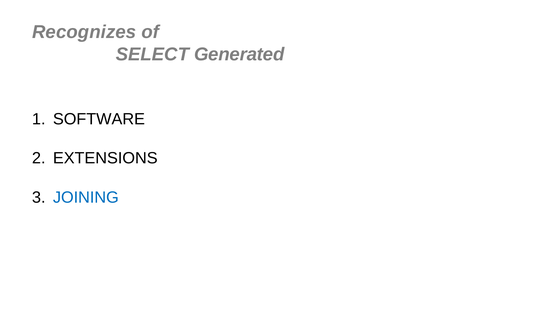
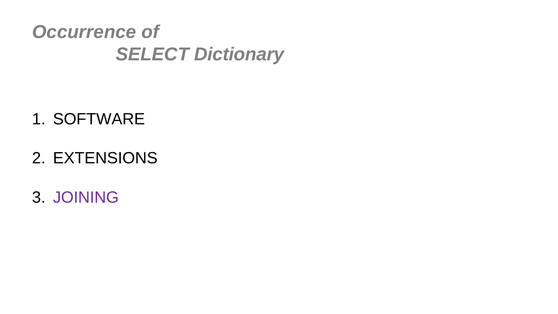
Recognizes: Recognizes -> Occurrence (84, 32)
Generated: Generated -> Dictionary (239, 54)
JOINING colour: blue -> purple (86, 197)
